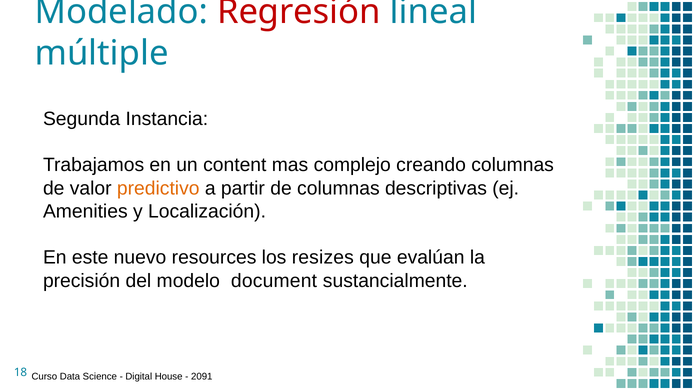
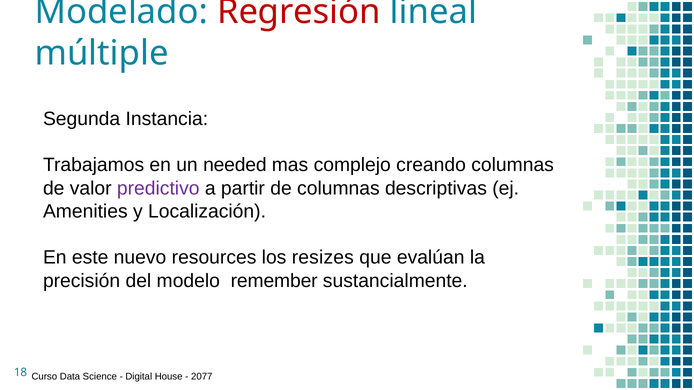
content: content -> needed (235, 165)
predictivo colour: orange -> purple (158, 188)
document: document -> remember (274, 281)
2091: 2091 -> 2077 (202, 377)
